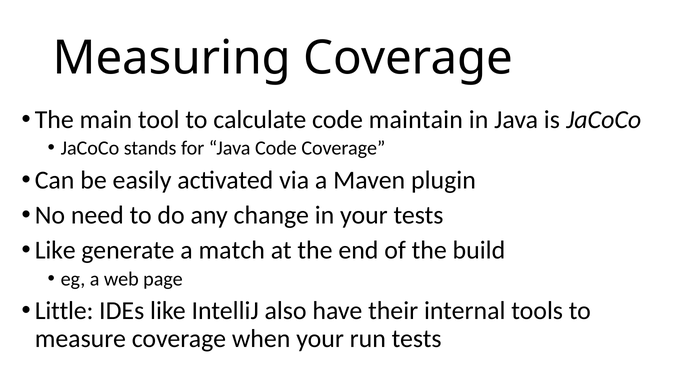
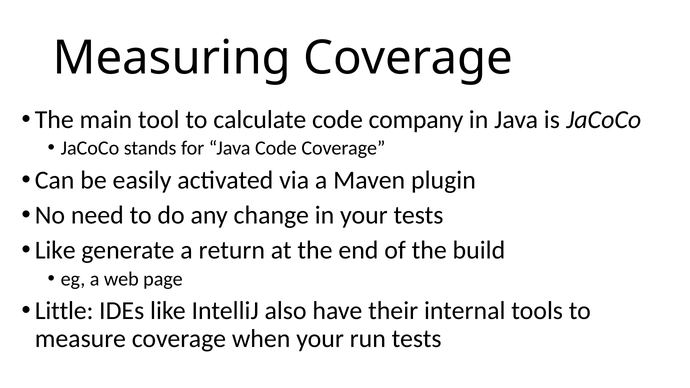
maintain: maintain -> company (416, 120)
match: match -> return (232, 250)
